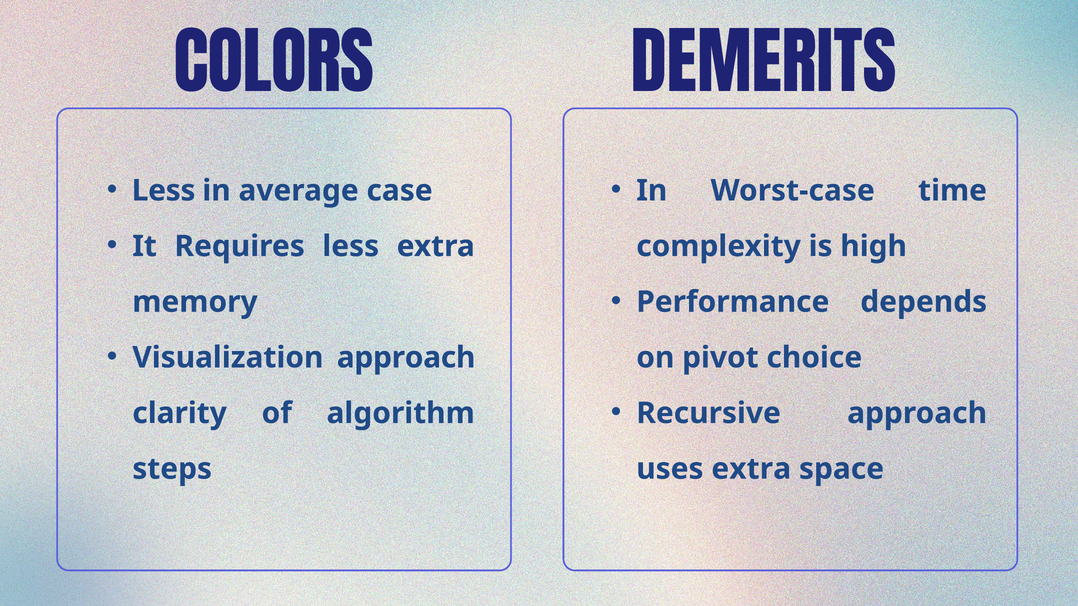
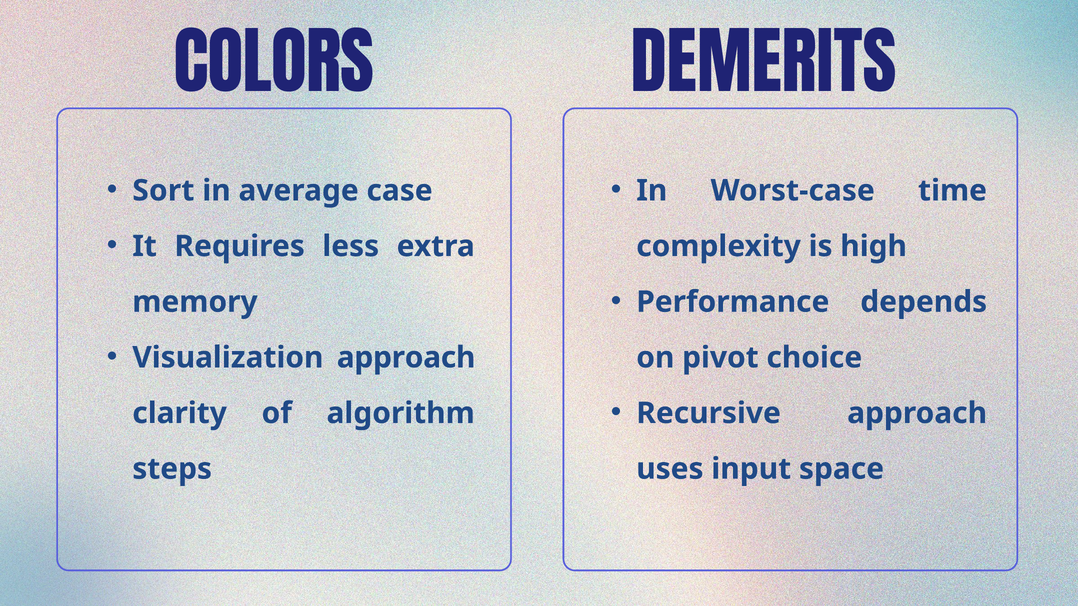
Less: Less -> Sort (163, 191)
uses extra: extra -> input (751, 469)
